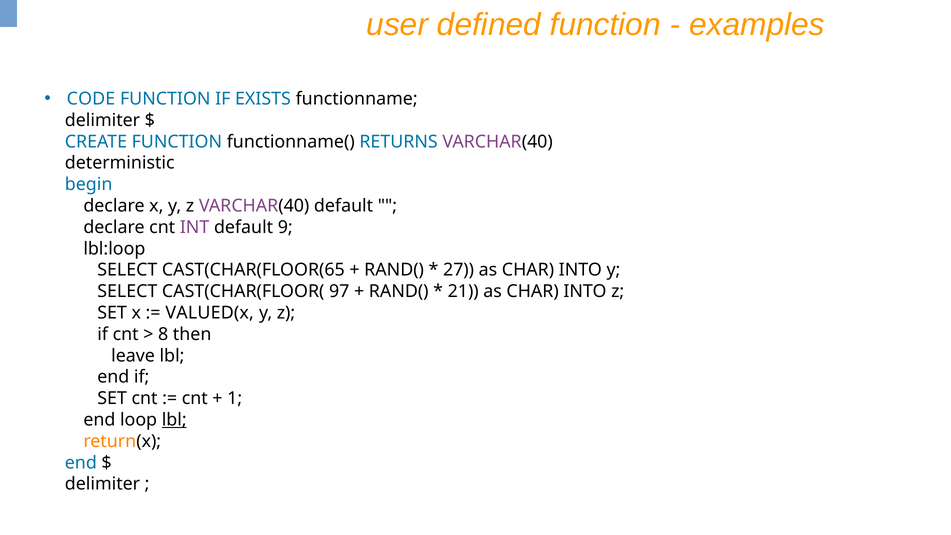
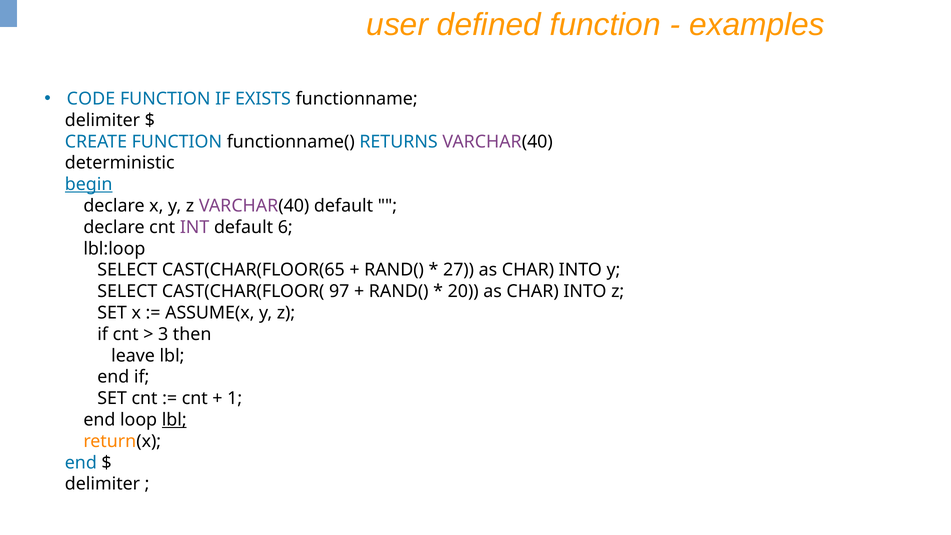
begin underline: none -> present (89, 184)
9: 9 -> 6 (285, 227)
21: 21 -> 20 (463, 291)
VALUED(x: VALUED(x -> ASSUME(x (210, 313)
8: 8 -> 3 (163, 334)
